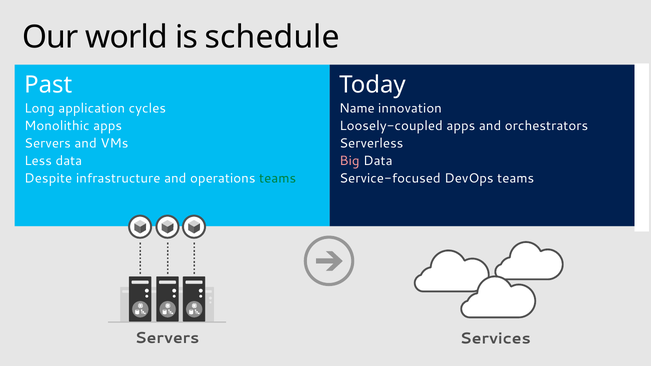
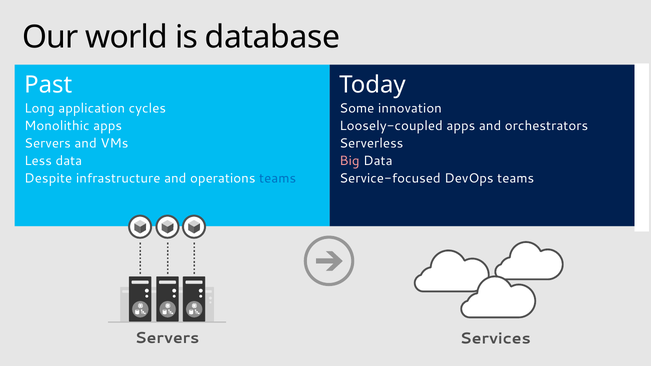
schedule: schedule -> database (273, 37)
Name: Name -> Some (357, 108)
teams colour: green -> blue (278, 179)
